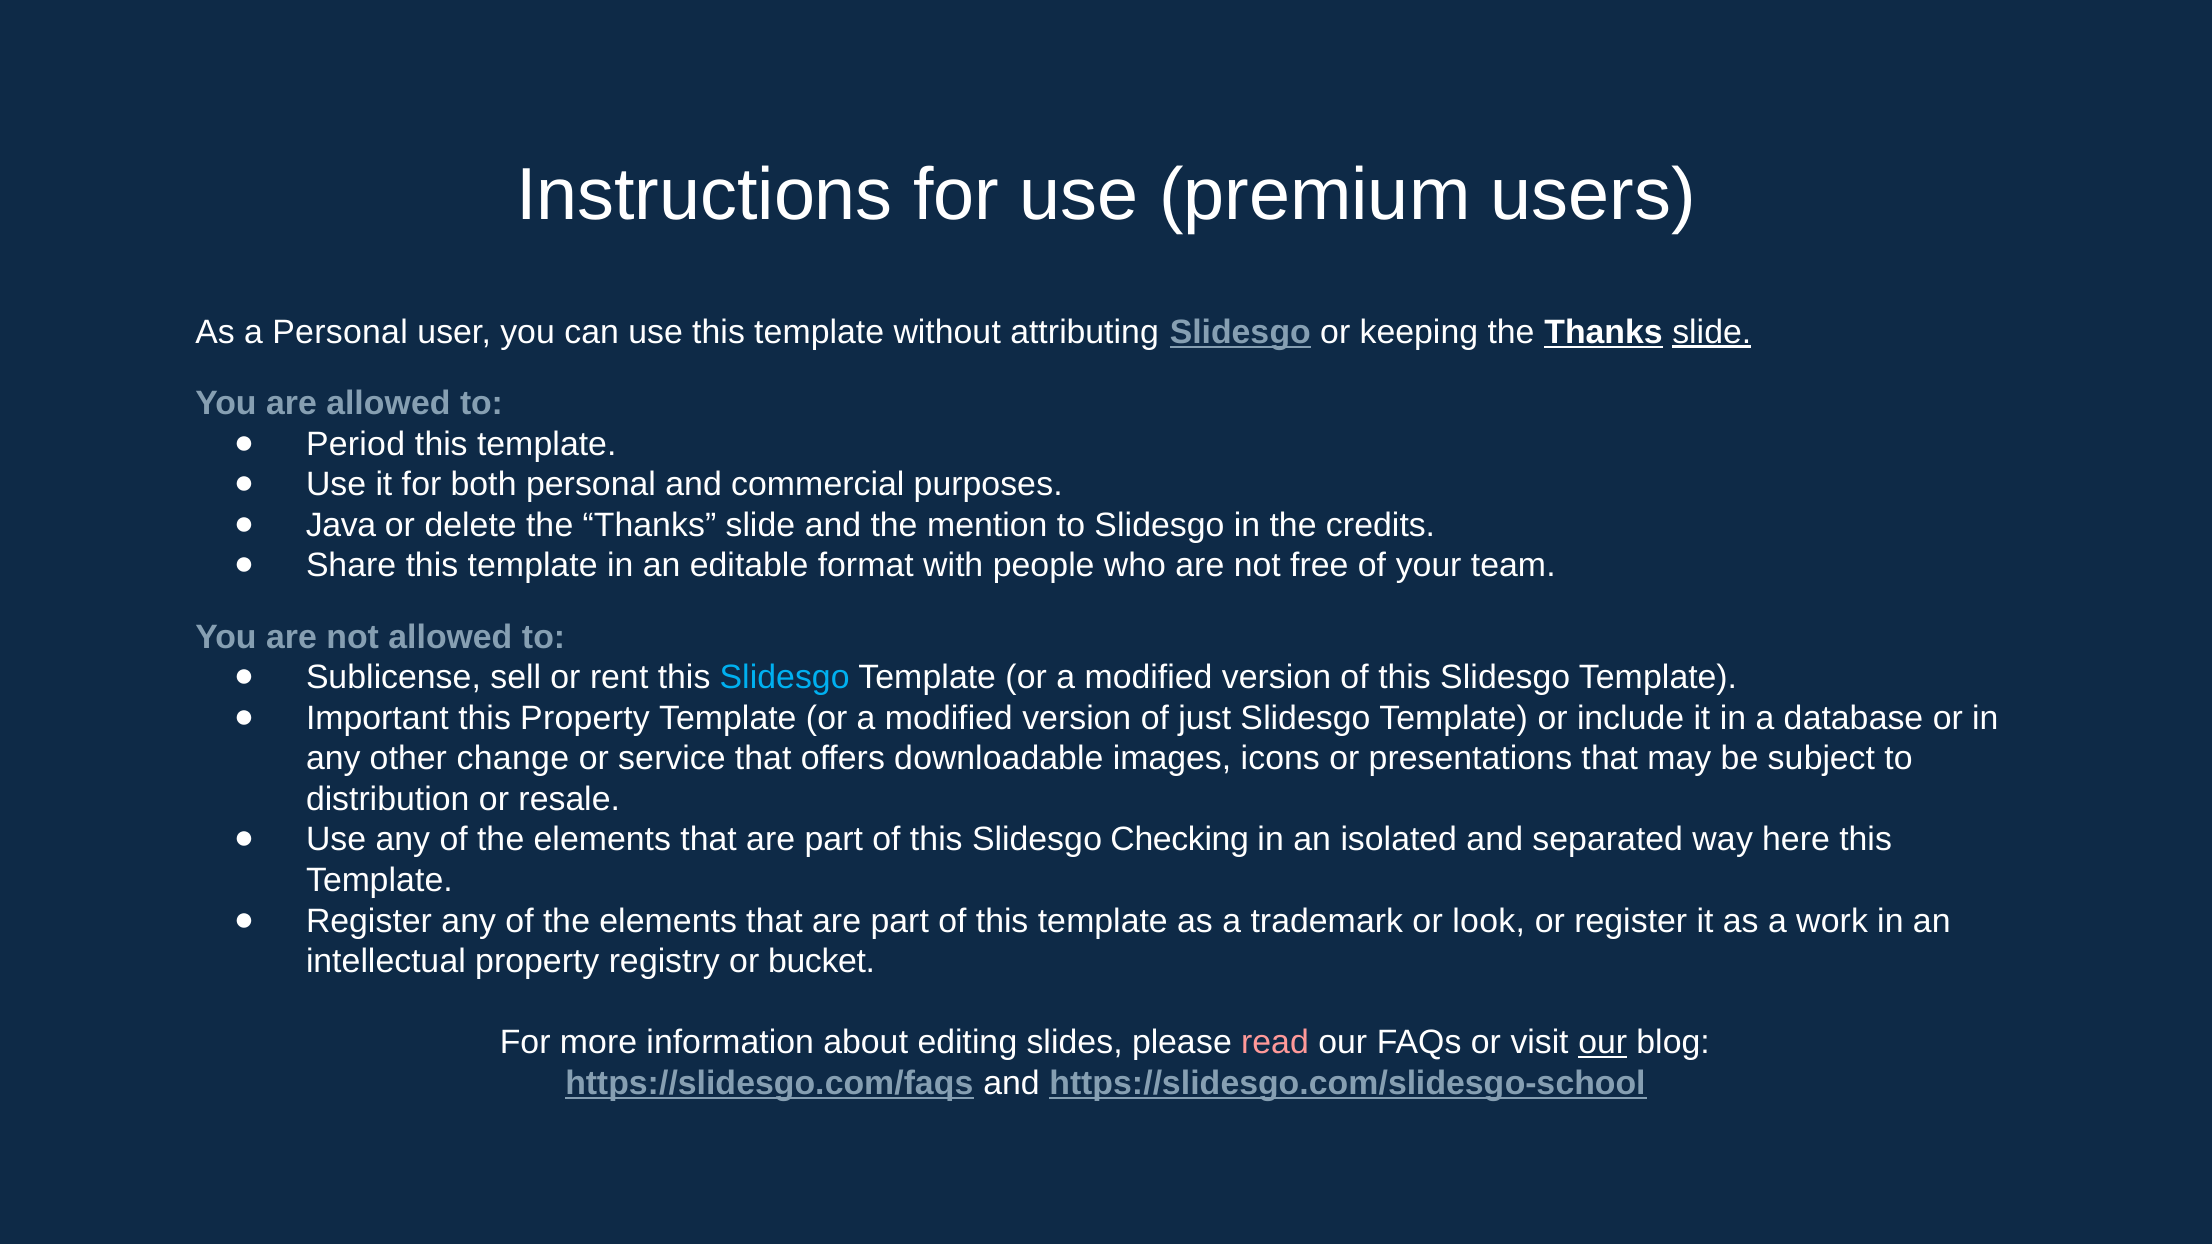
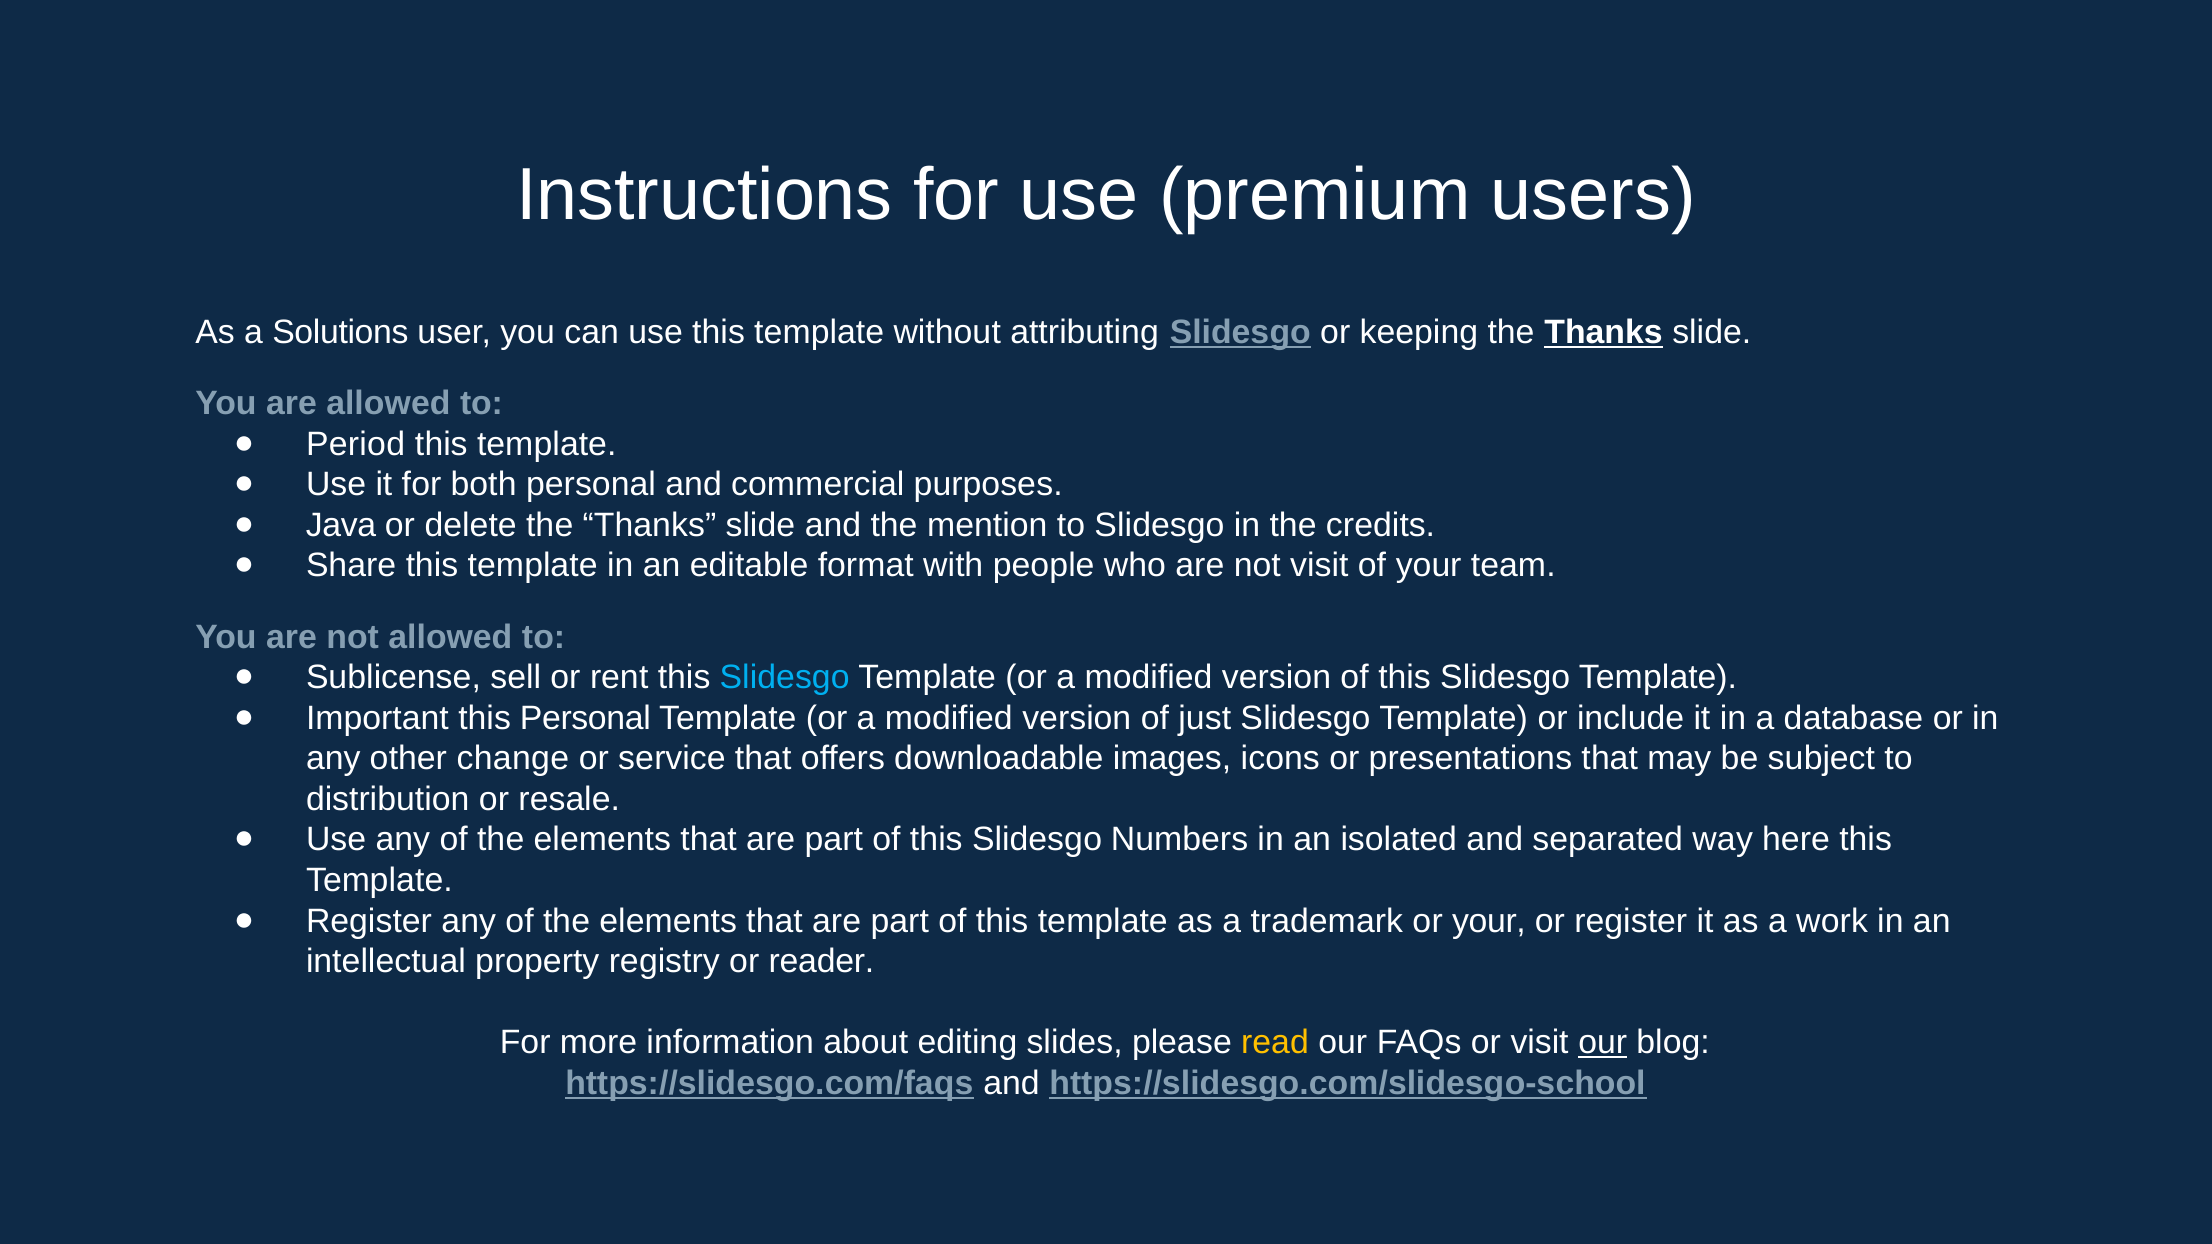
a Personal: Personal -> Solutions (340, 332)
slide underline: present -> none (1712, 332)
not free: free -> visit (1319, 566)
this Property: Property -> Personal (585, 718)
Checking: Checking -> Numbers (1180, 840)
or look: look -> your (1489, 921)
bucket: bucket -> reader (821, 962)
read colour: pink -> yellow (1275, 1043)
